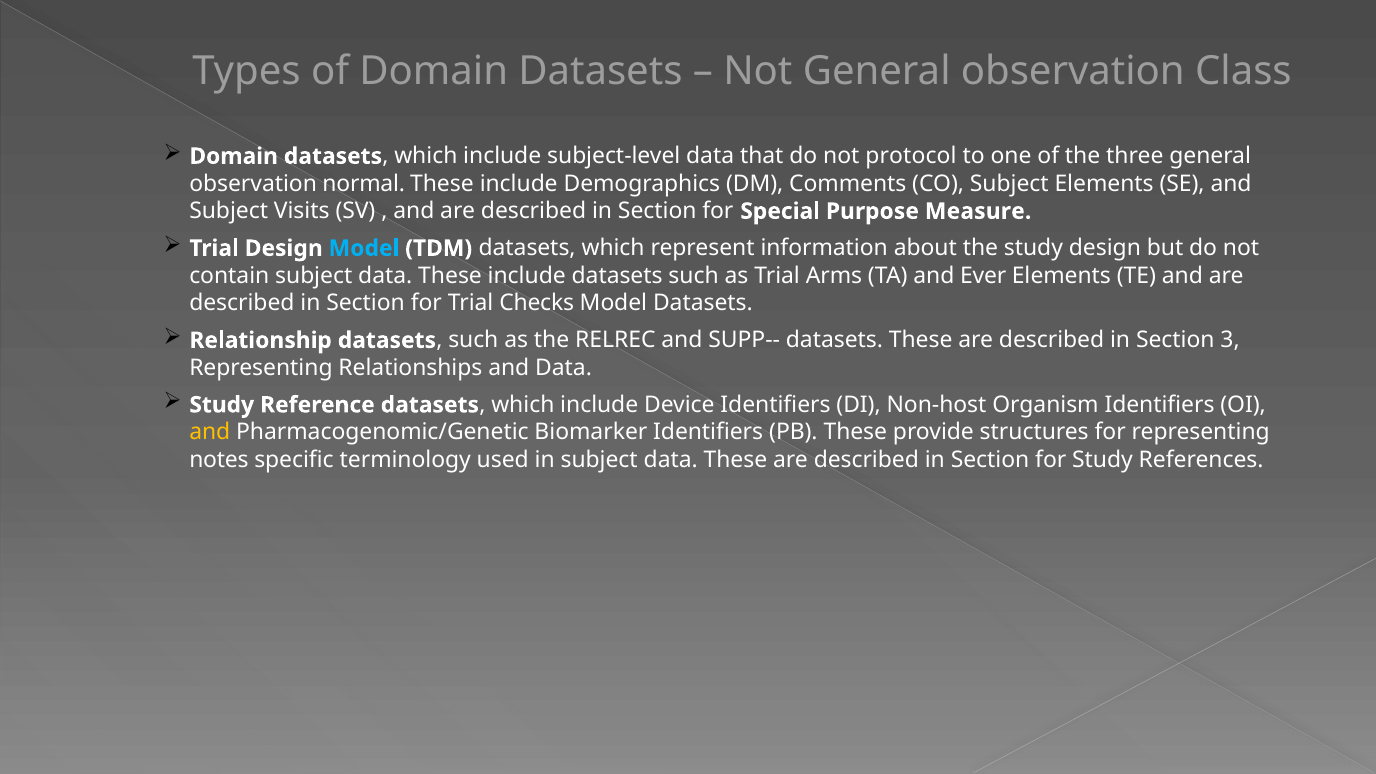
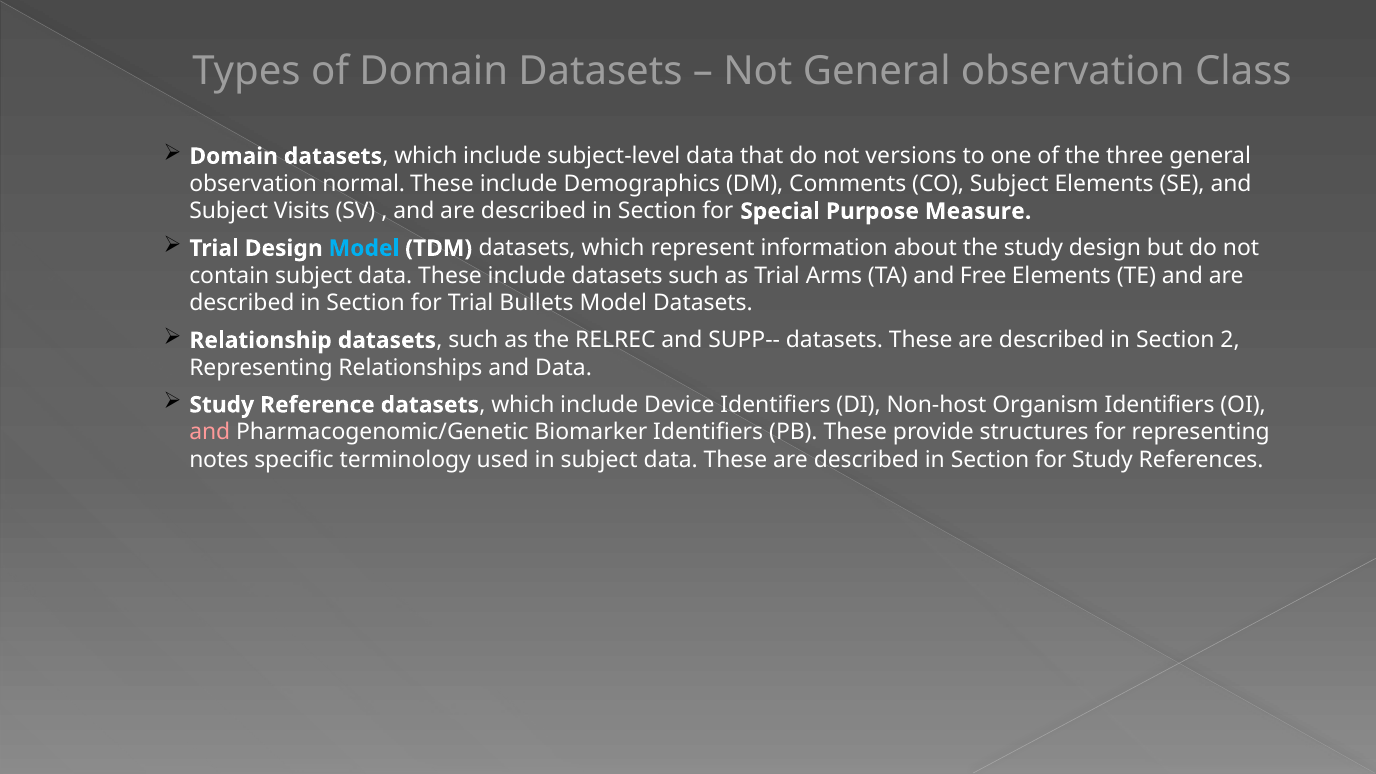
protocol: protocol -> versions (911, 156)
Ever: Ever -> Free (983, 276)
Checks: Checks -> Bullets (536, 303)
3: 3 -> 2 (1230, 340)
and colour: yellow -> pink (210, 432)
